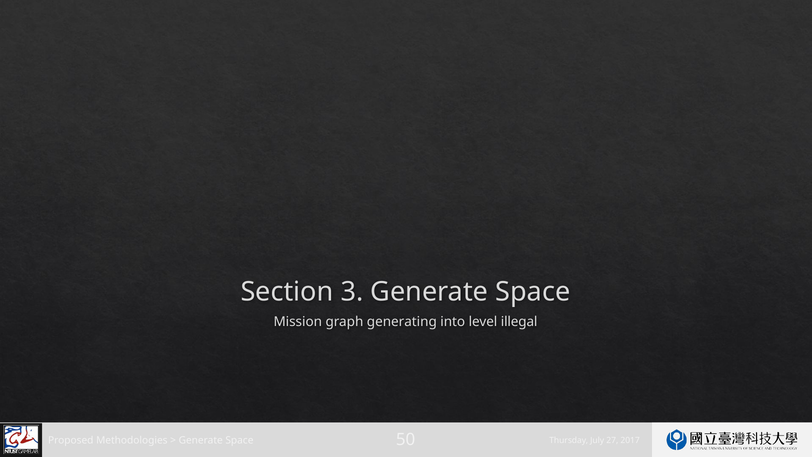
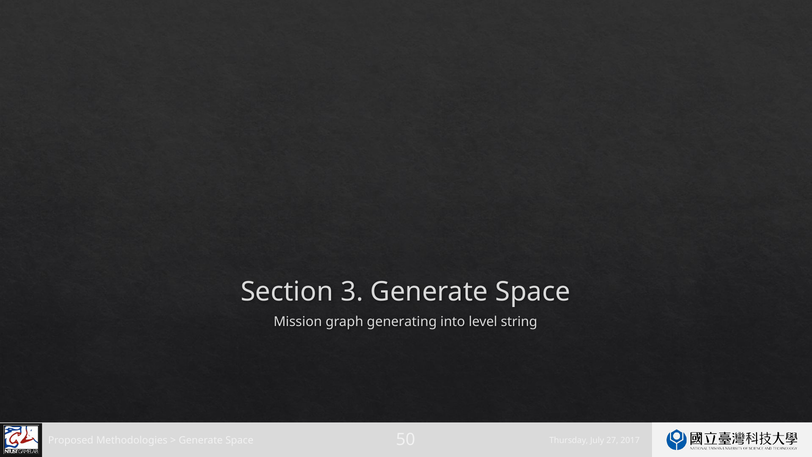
illegal: illegal -> string (519, 322)
